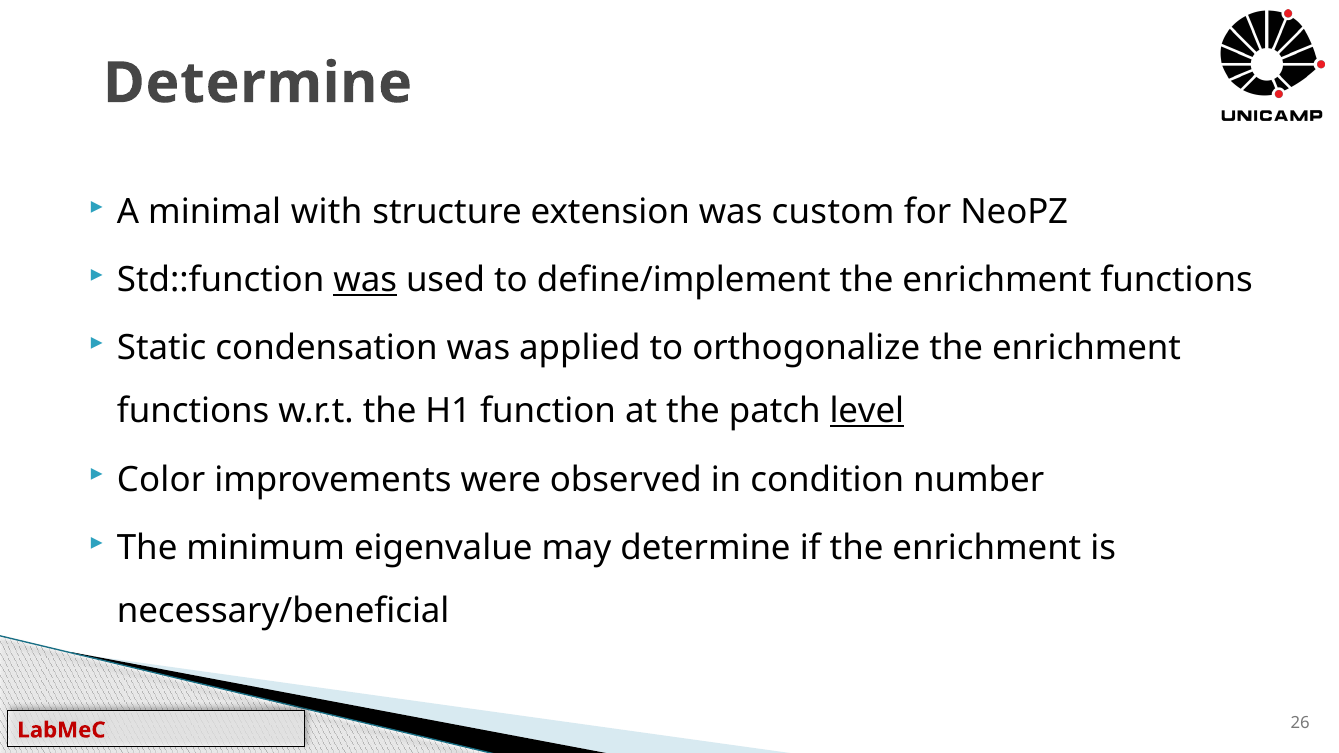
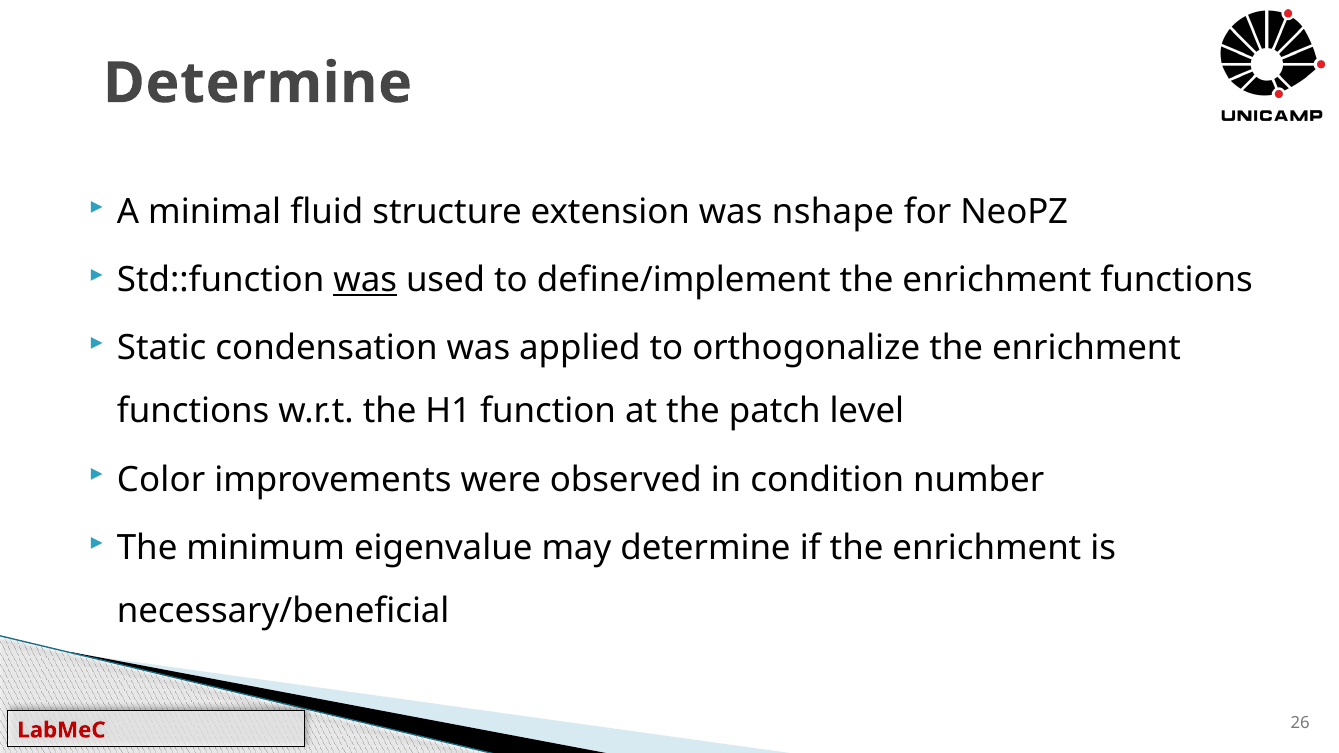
with: with -> fluid (327, 212)
custom: custom -> nshape (833, 212)
level underline: present -> none (867, 411)
